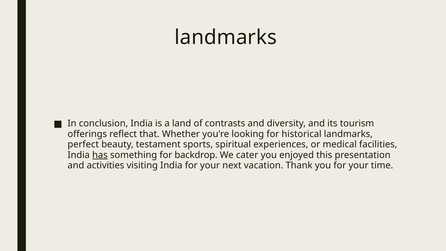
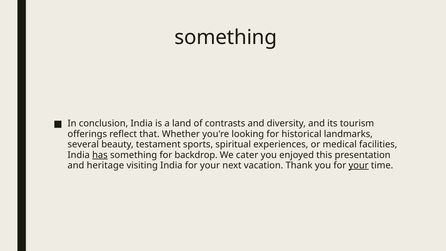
landmarks: landmarks -> something (226, 37)
perfect: perfect -> several (83, 144)
activities: activities -> heritage (105, 165)
your underline: none -> present (359, 165)
